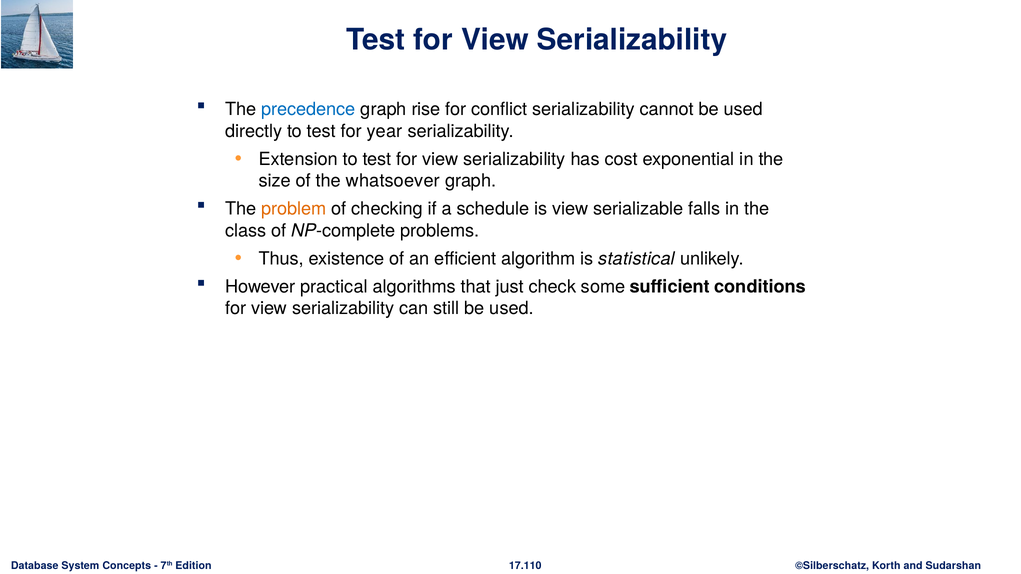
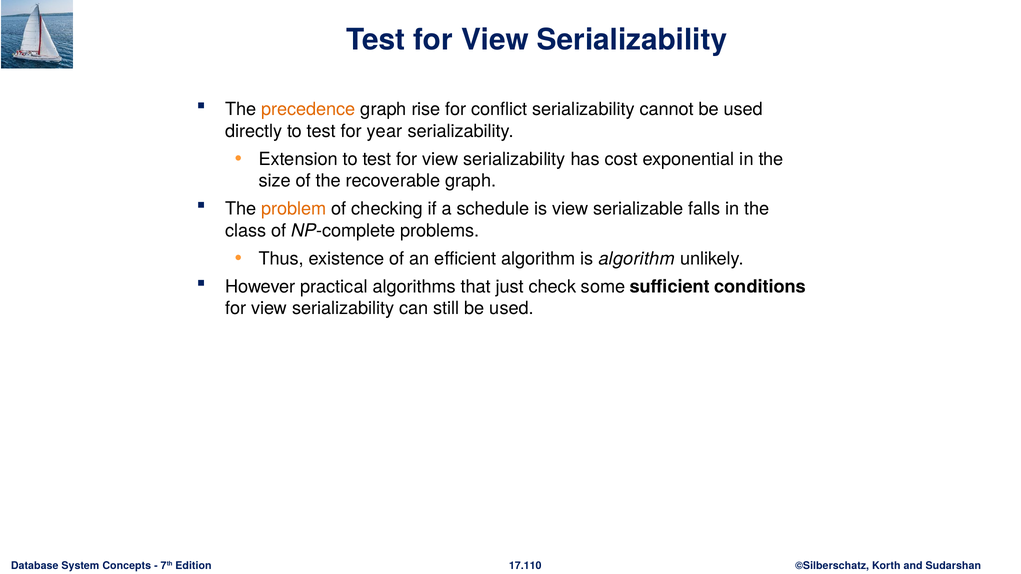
precedence colour: blue -> orange (308, 110)
whatsoever: whatsoever -> recoverable (393, 181)
is statistical: statistical -> algorithm (637, 259)
